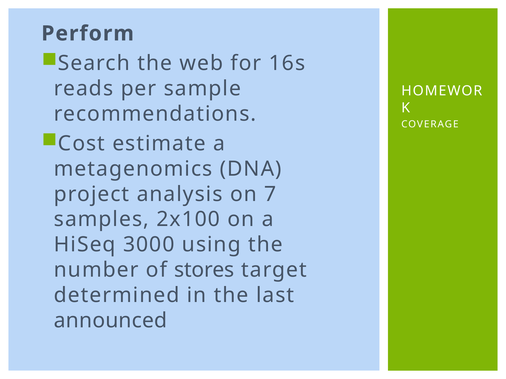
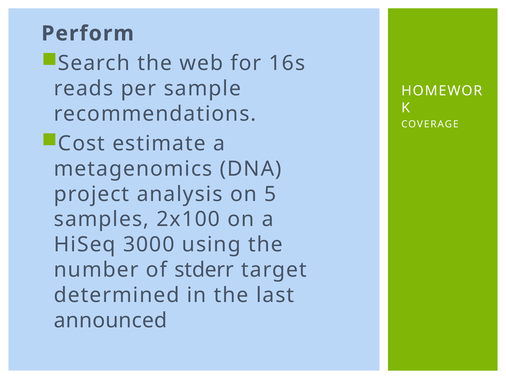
7: 7 -> 5 (270, 194)
stores: stores -> stderr (204, 270)
